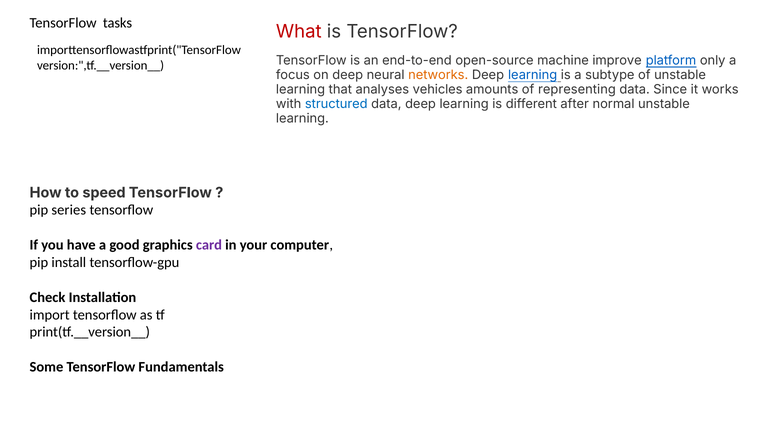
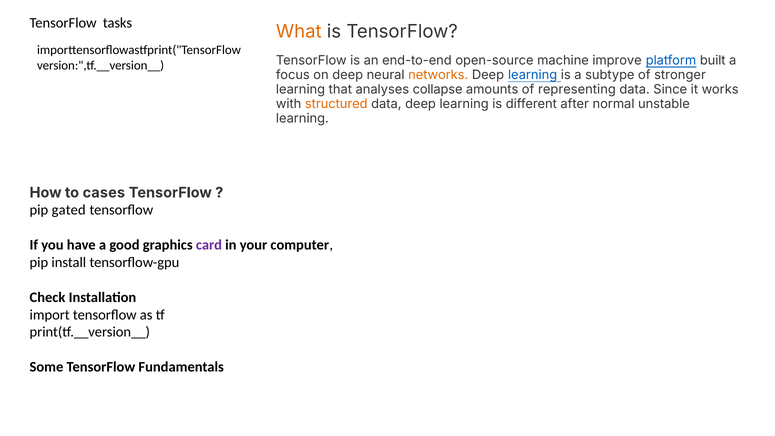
What colour: red -> orange (299, 32)
only: only -> built (713, 60)
of unstable: unstable -> stronger (680, 75)
vehicles: vehicles -> collapse (438, 89)
structured colour: blue -> orange (336, 104)
speed: speed -> cases (104, 193)
series: series -> gated (69, 210)
